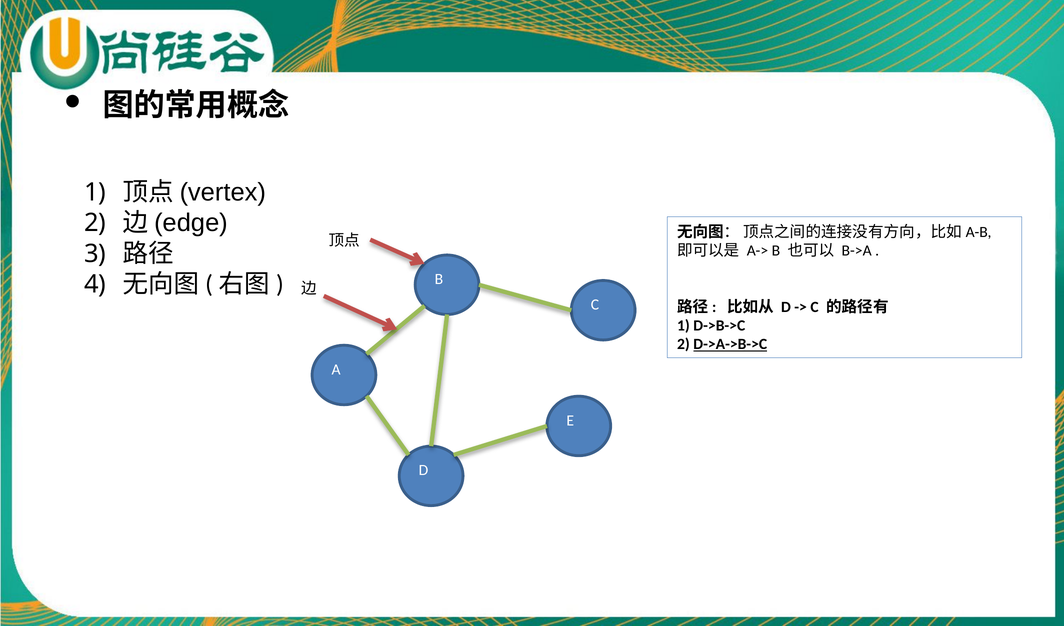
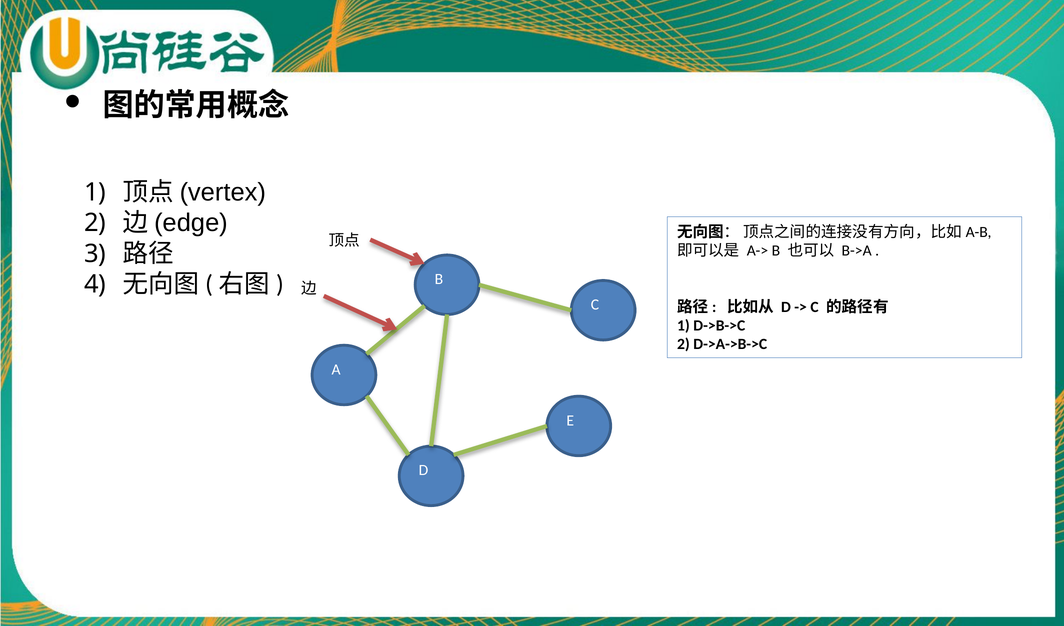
D->A->B->C underline: present -> none (730, 345)
